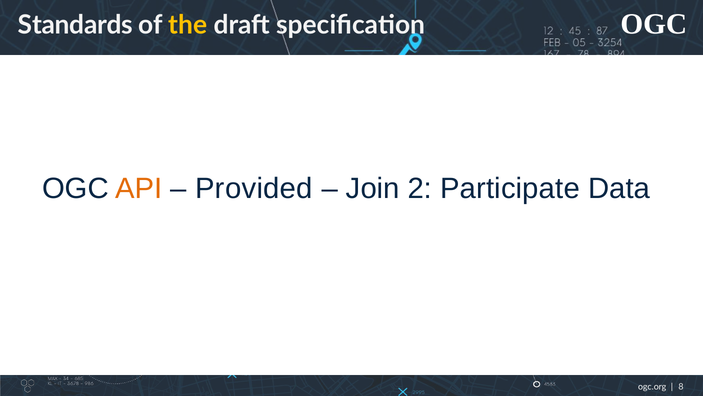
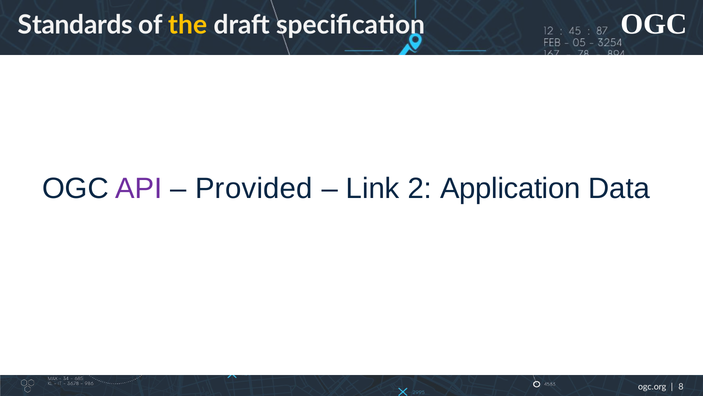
API colour: orange -> purple (139, 188)
Join: Join -> Link (373, 188)
Participate: Participate -> Application (510, 188)
